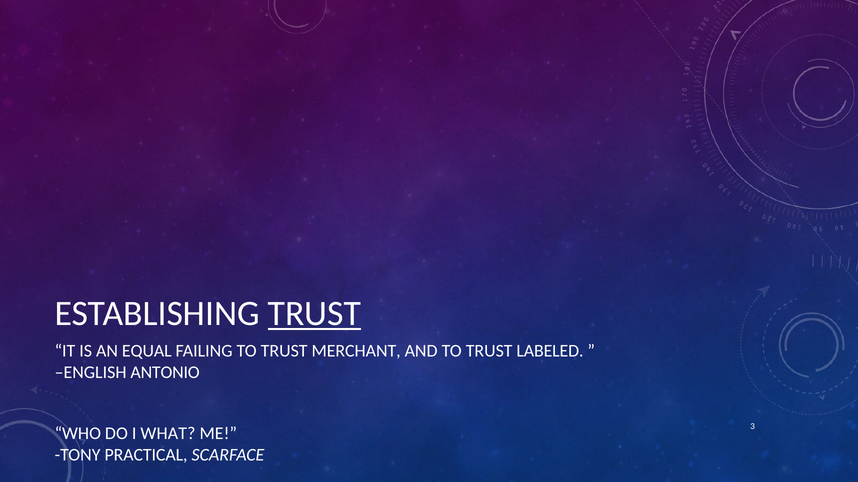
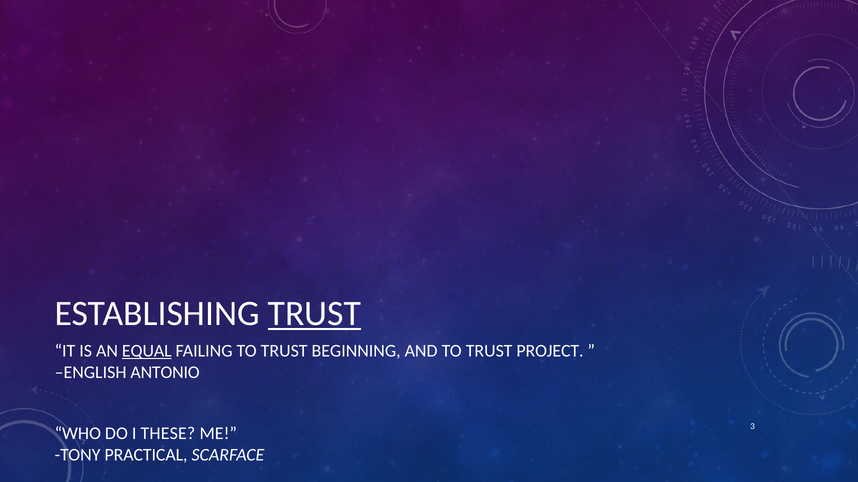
EQUAL underline: none -> present (147, 351)
MERCHANT: MERCHANT -> BEGINNING (356, 351)
LABELED: LABELED -> PROJECT (550, 351)
WHAT: WHAT -> THESE (168, 434)
